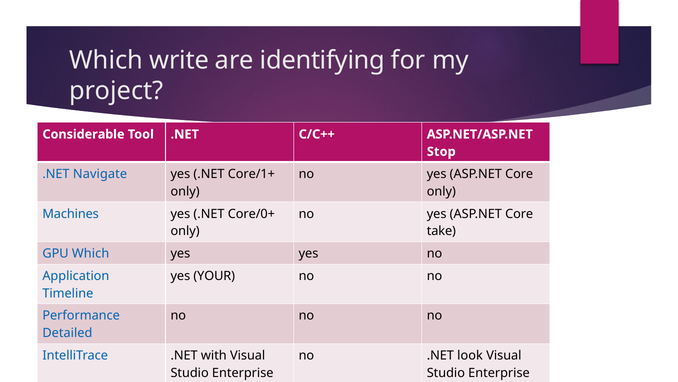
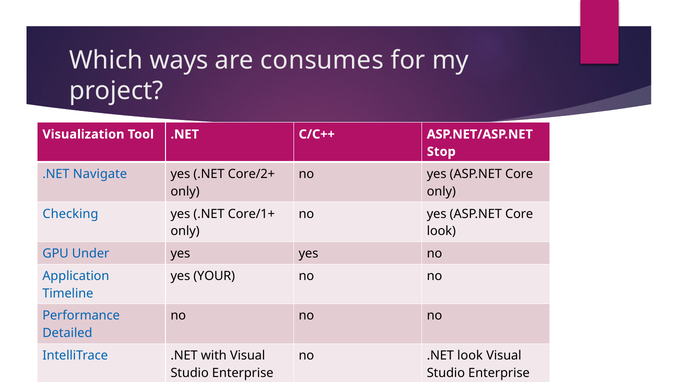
write: write -> ways (179, 60)
identifying: identifying -> consumes (322, 60)
Considerable: Considerable -> Visualization (83, 134)
Core/1+: Core/1+ -> Core/2+ (251, 174)
Machines: Machines -> Checking (71, 213)
Core/0+: Core/0+ -> Core/1+ (251, 213)
take: take -> look (441, 231)
GPU Which: Which -> Under (91, 253)
